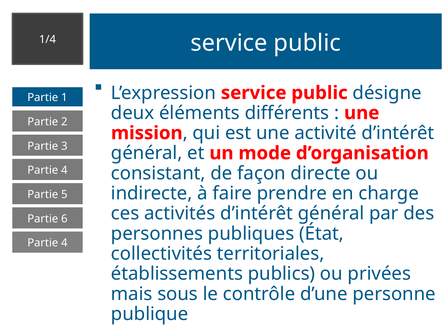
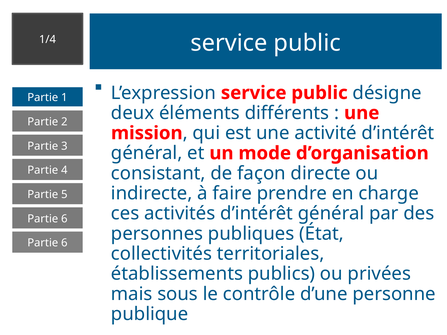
4: 4 -> 6 (64, 243)
